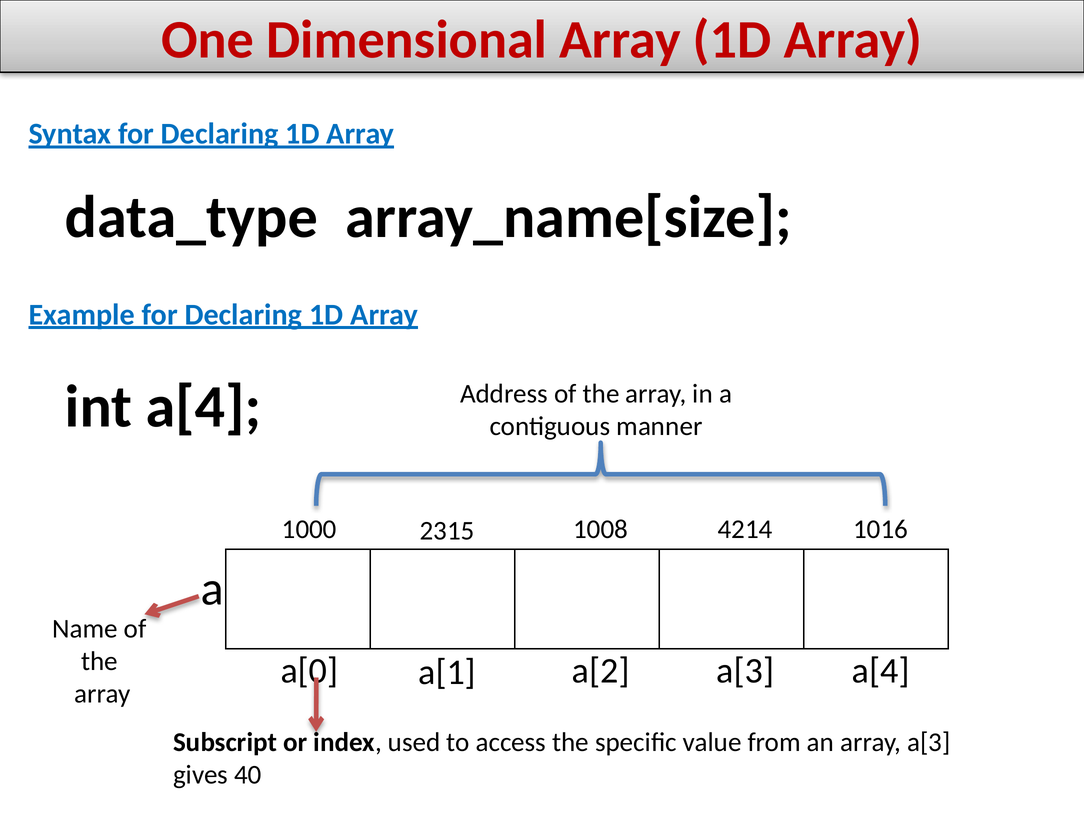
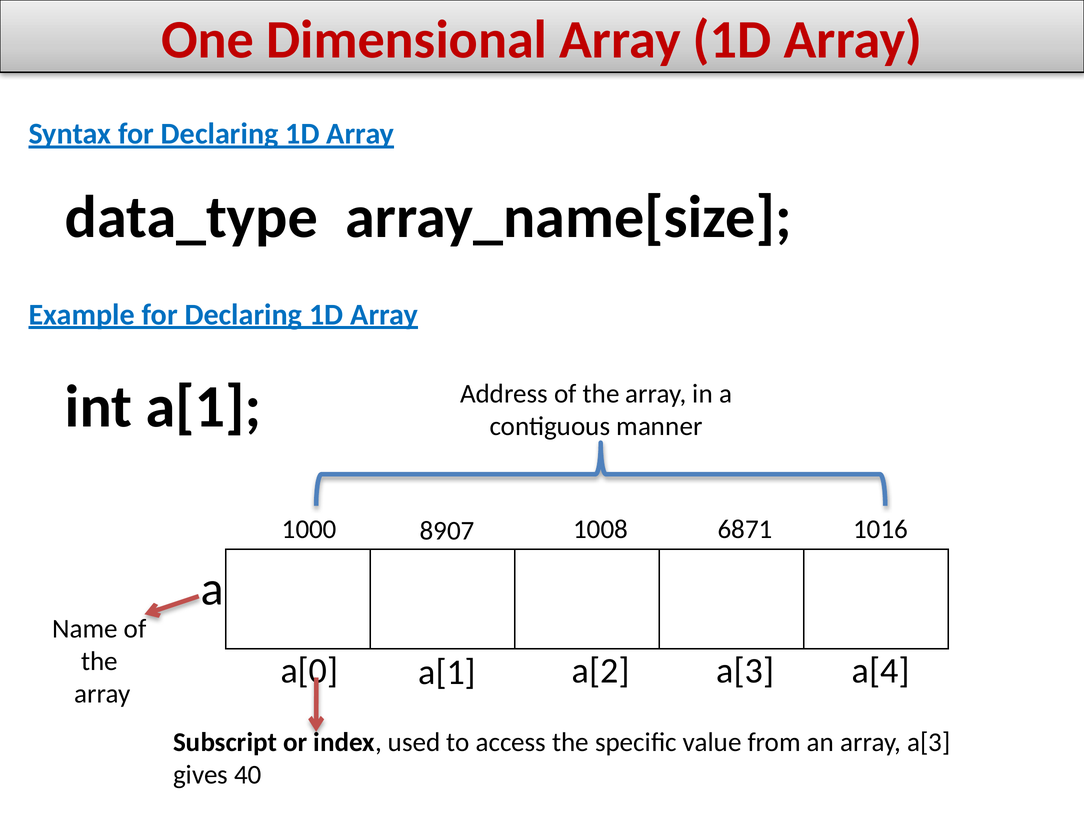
int a[4: a[4 -> a[1 (204, 407)
4214: 4214 -> 6871 (745, 529)
2315: 2315 -> 8907 (447, 531)
